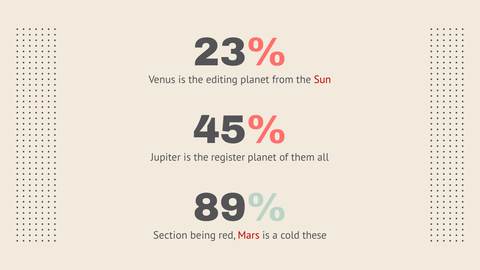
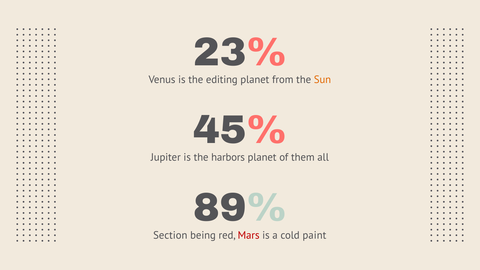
Sun colour: red -> orange (322, 80)
register: register -> harbors (228, 157)
these: these -> paint (314, 235)
